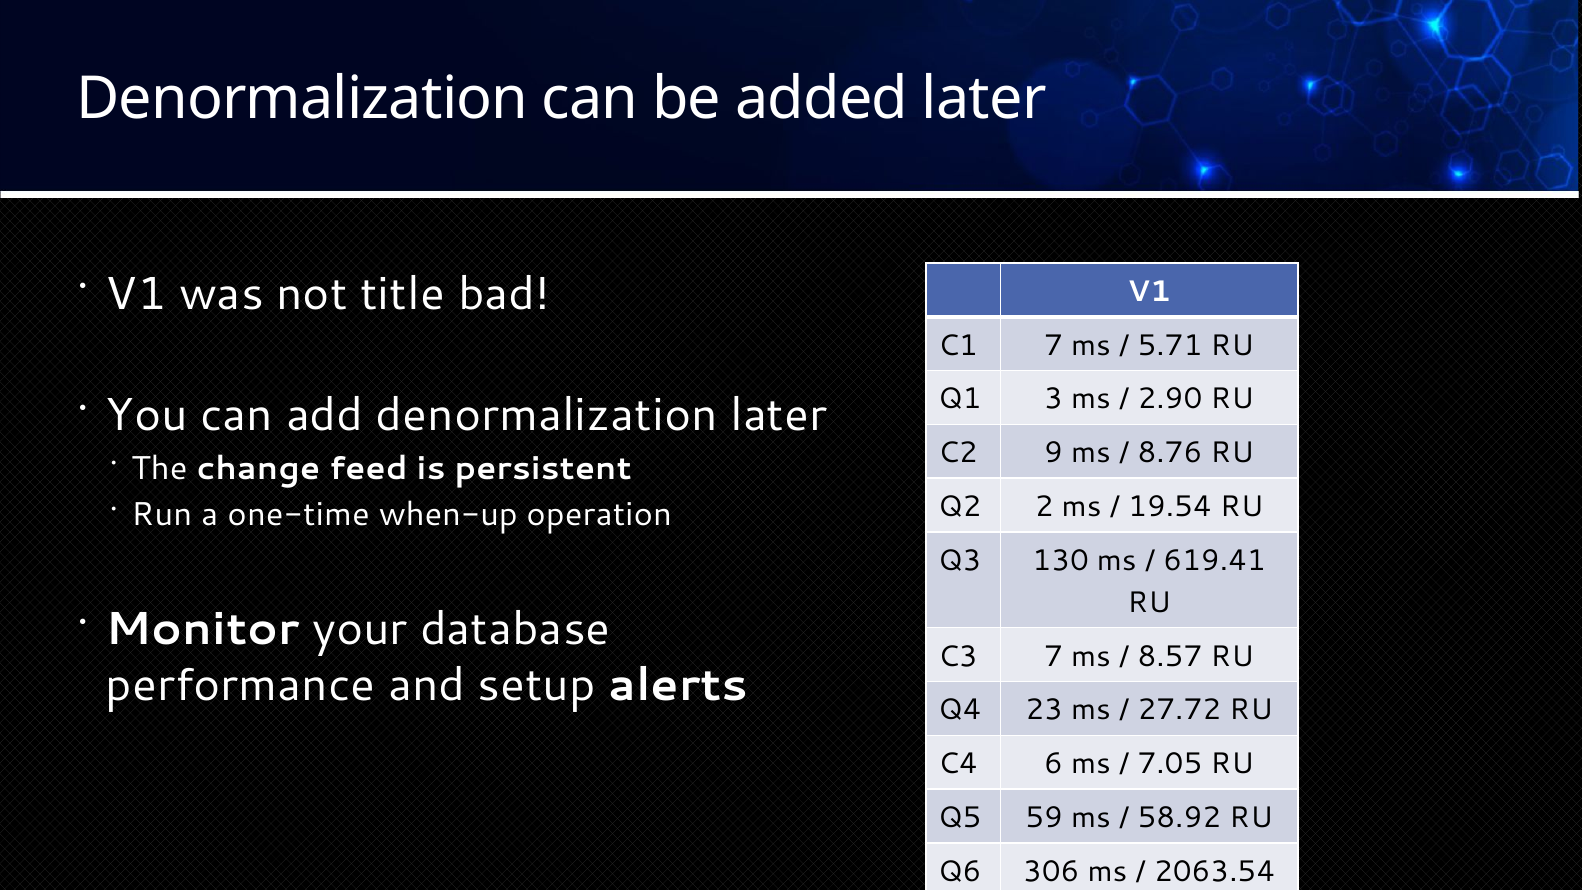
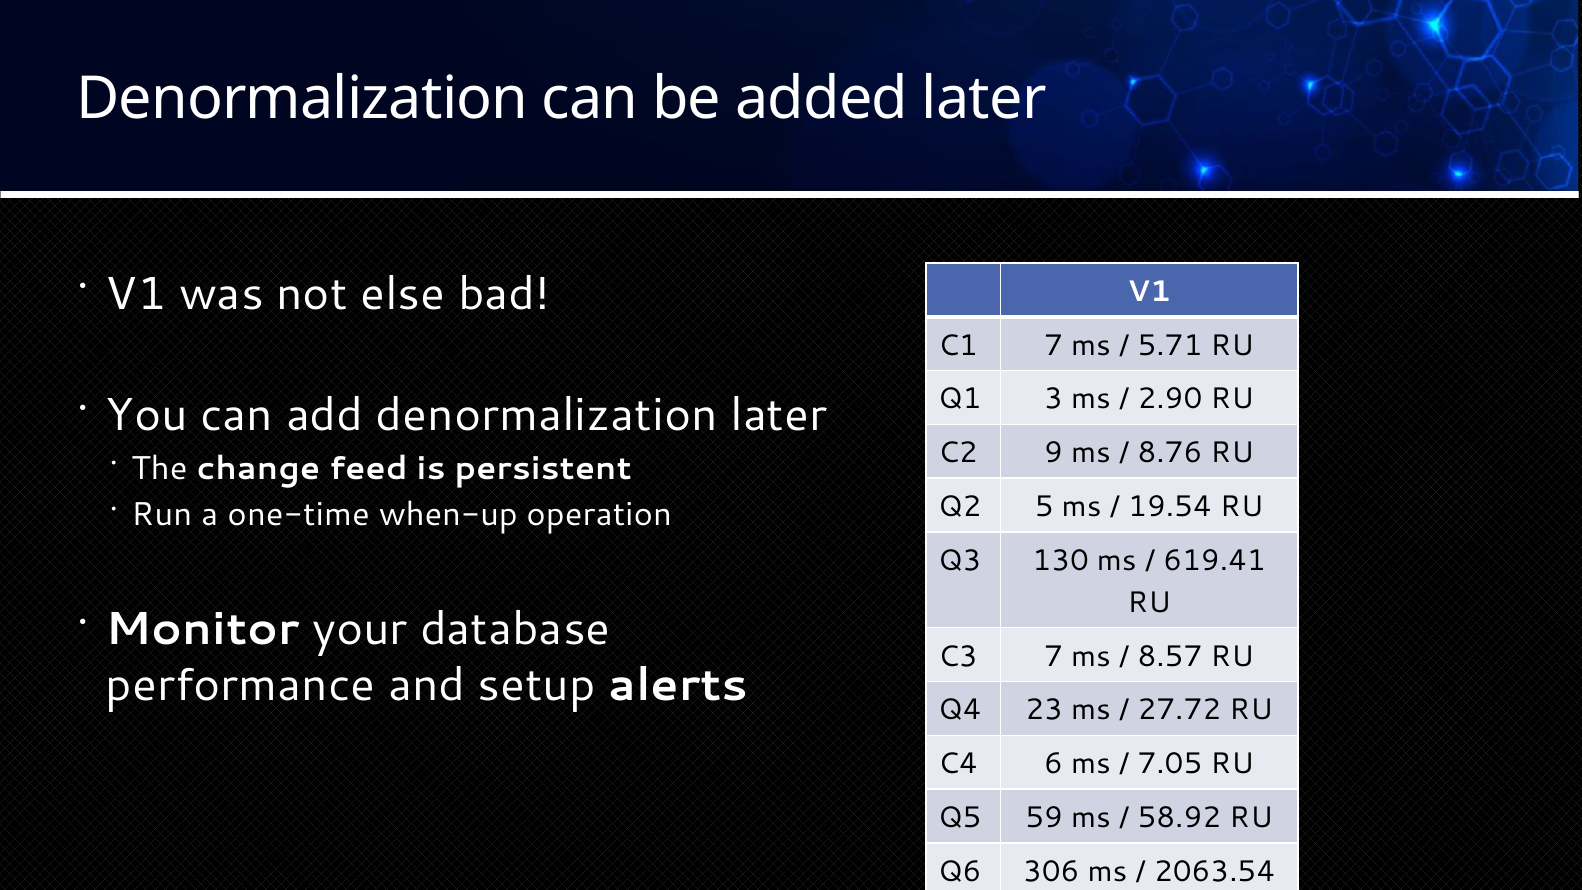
title: title -> else (403, 294)
2: 2 -> 5 (1044, 507)
